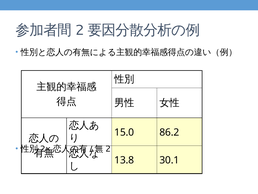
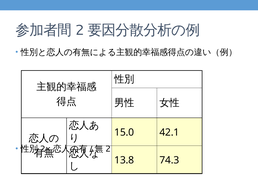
86.2: 86.2 -> 42.1 (169, 132)
30.1: 30.1 -> 74.3 (169, 160)
